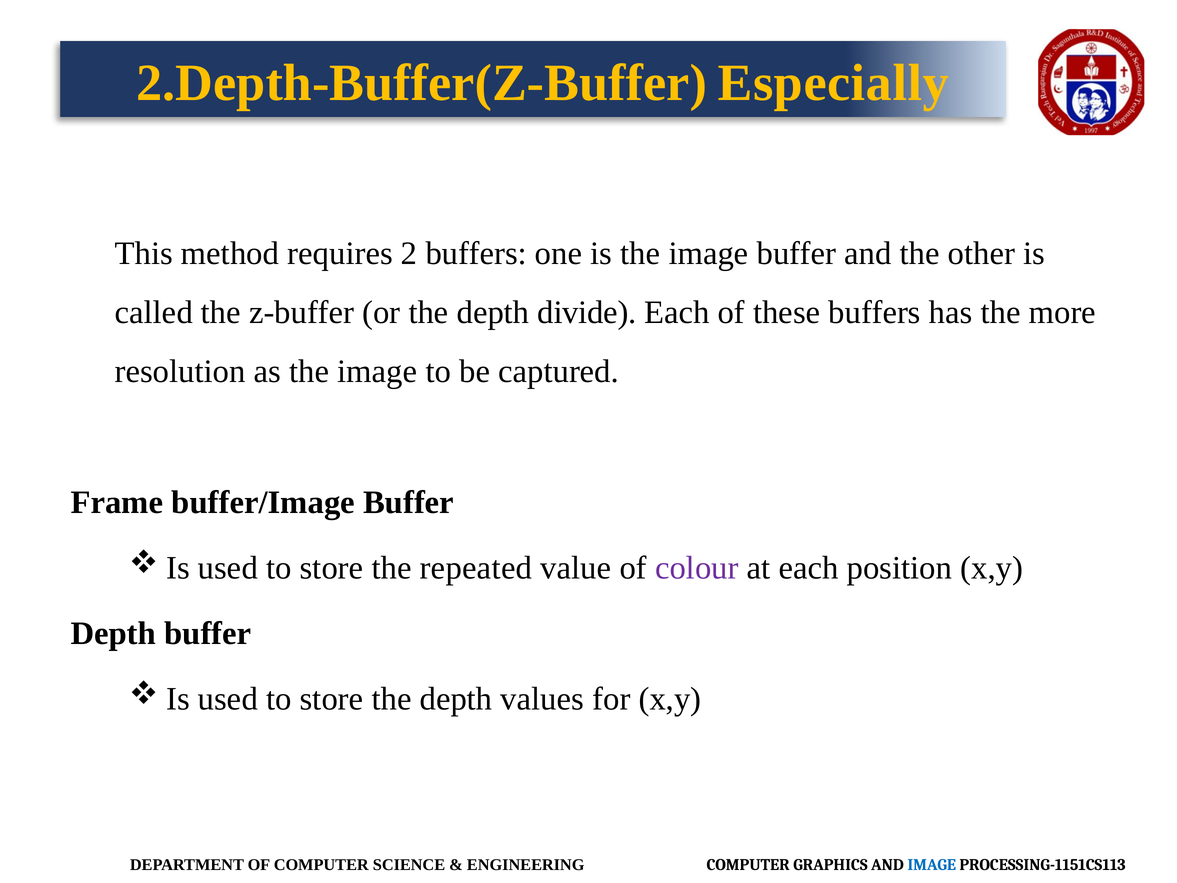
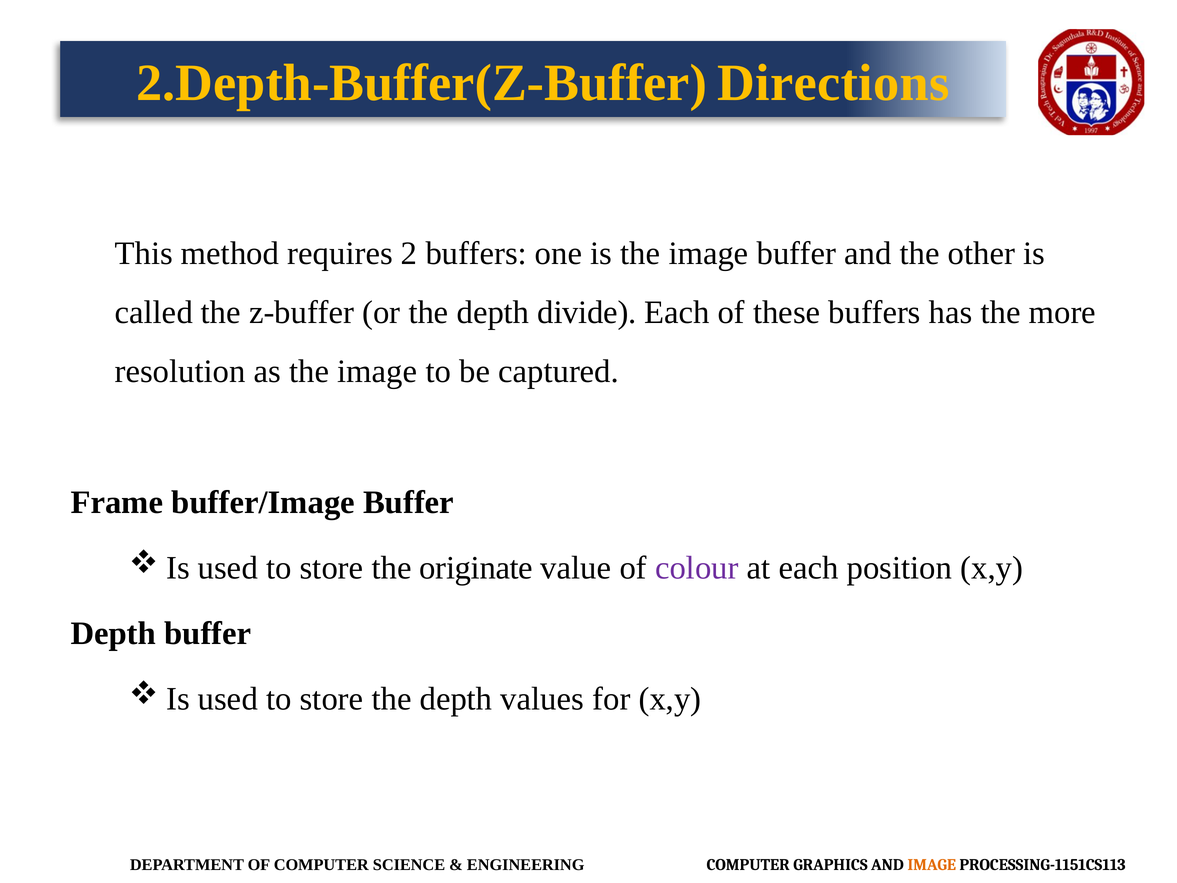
Especially: Especially -> Directions (833, 83)
repeated: repeated -> originate (476, 568)
IMAGE colour: blue -> orange (932, 865)
